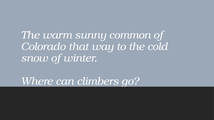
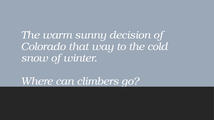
common: common -> decision (130, 35)
